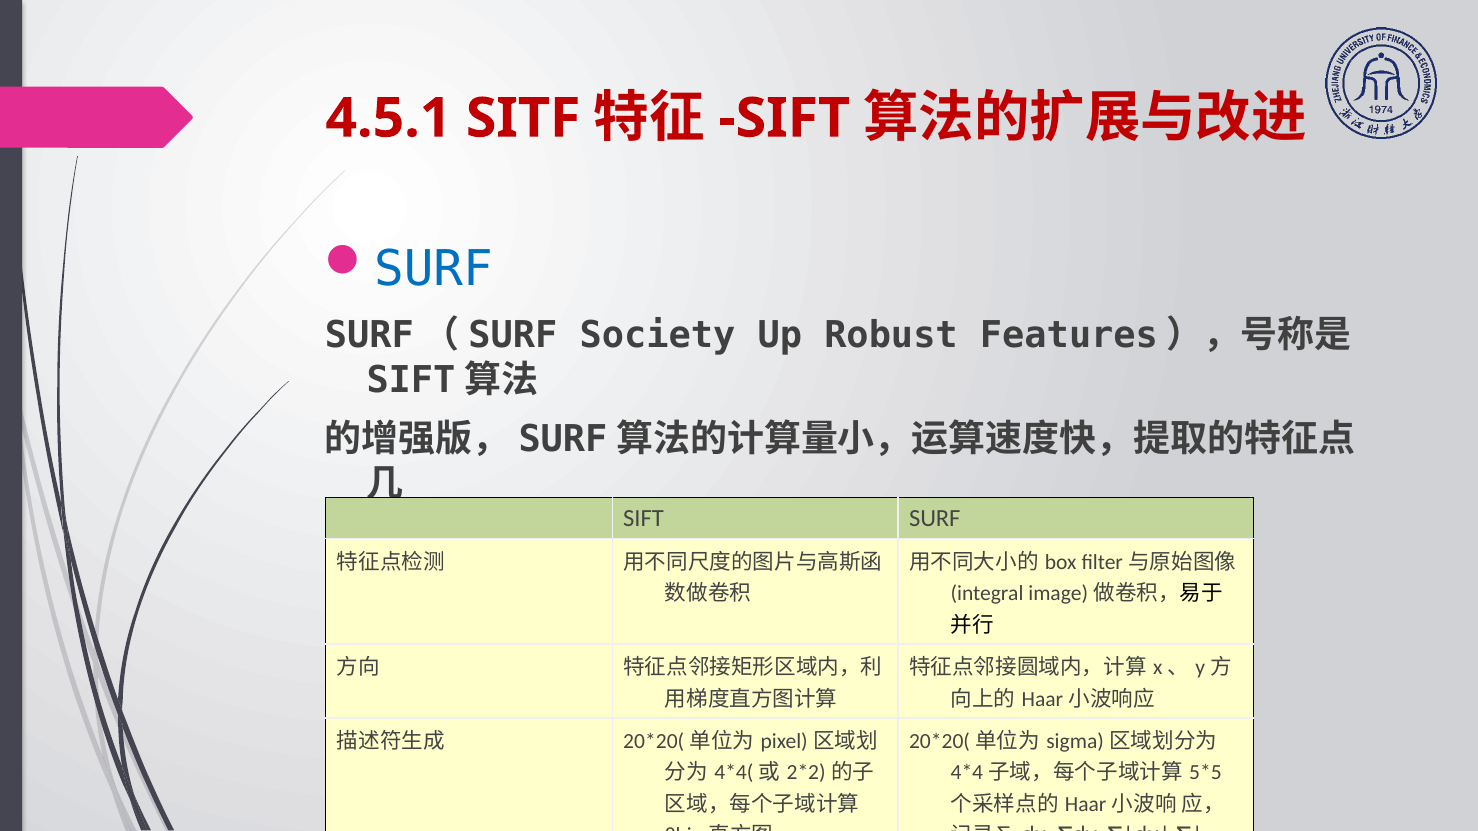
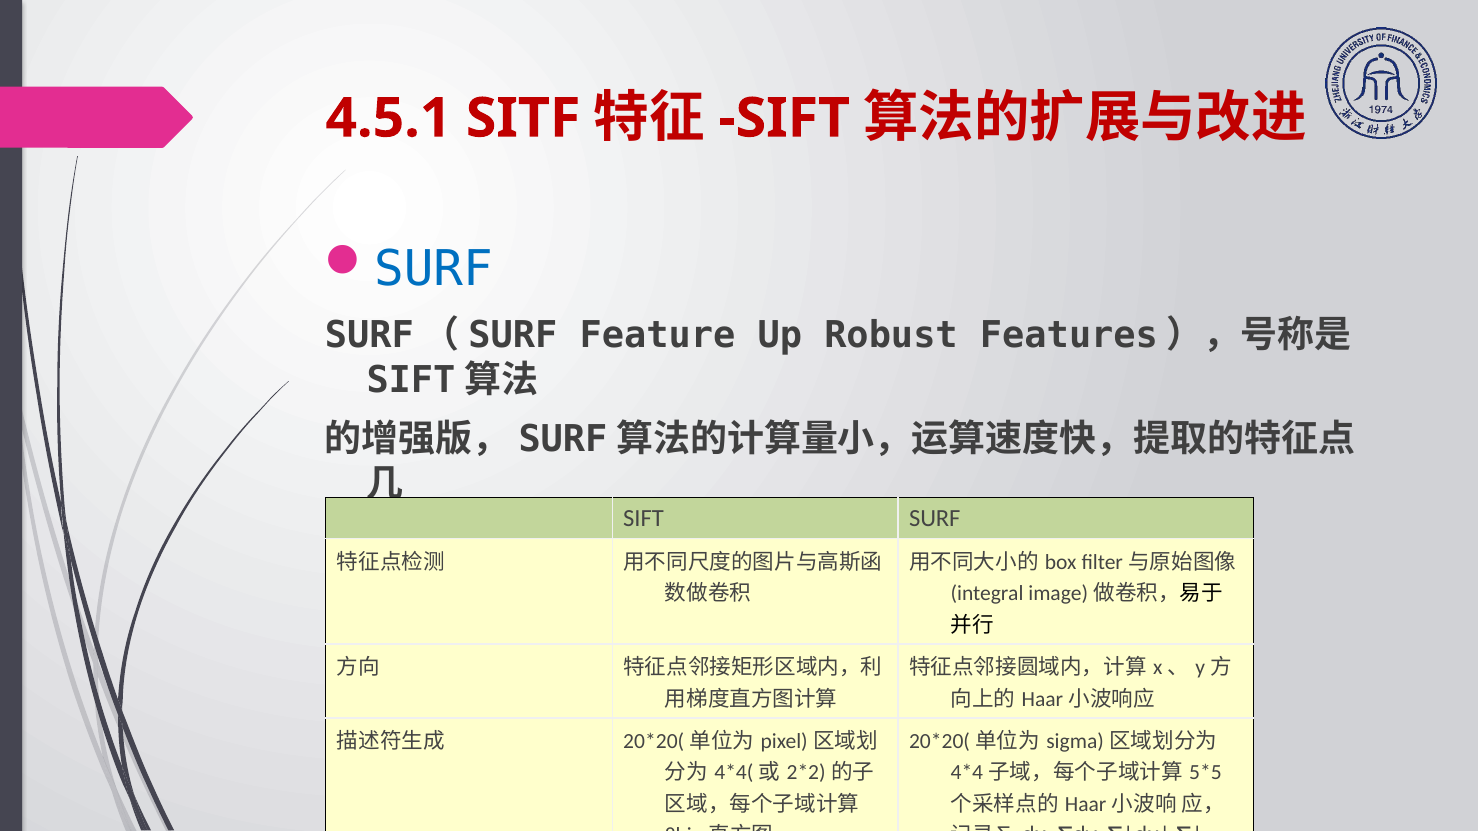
Society: Society -> Feature (658, 336)
